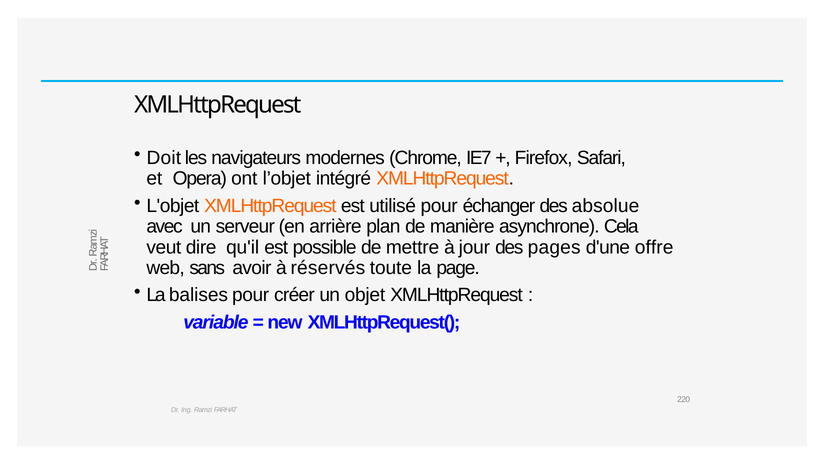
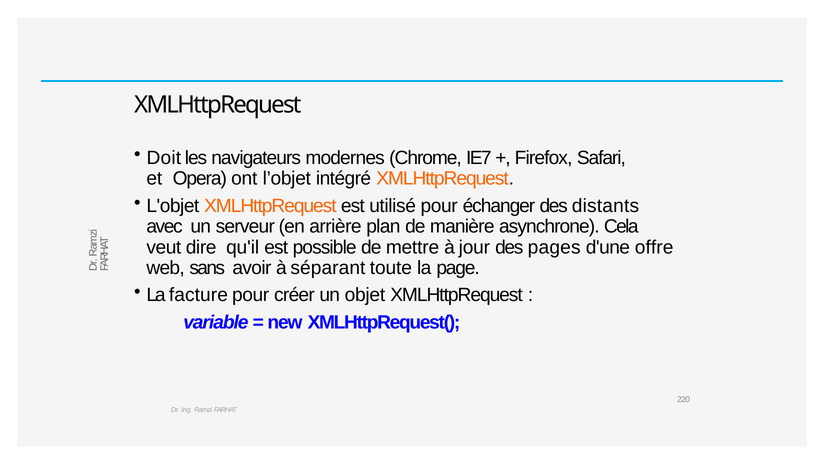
absolue: absolue -> distants (605, 206)
réservés: réservés -> séparant (328, 268)
balises: balises -> facture (198, 295)
